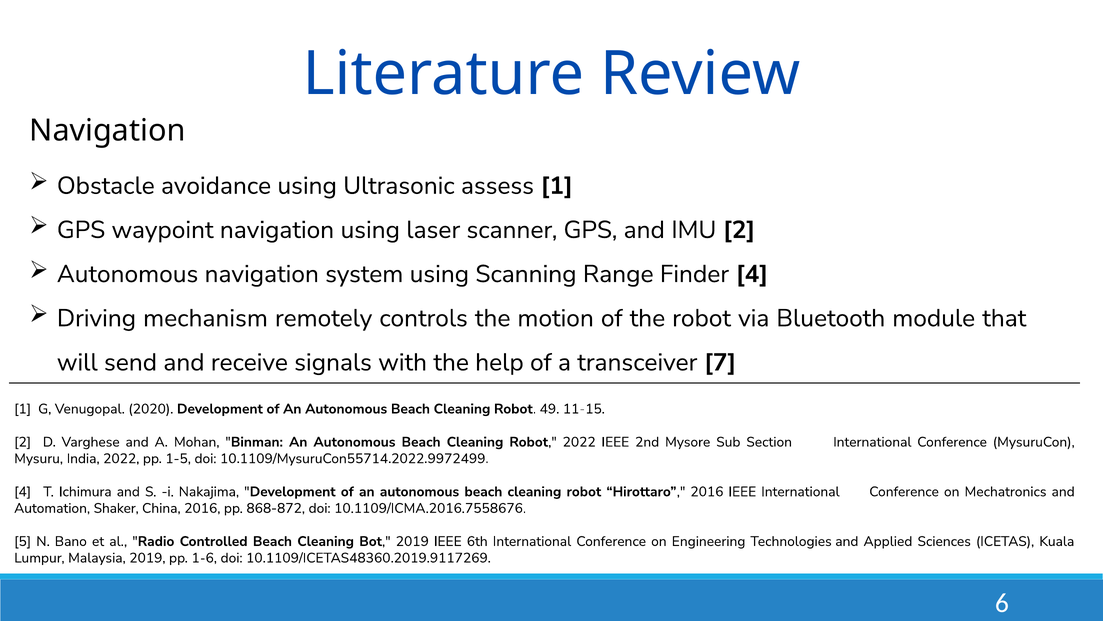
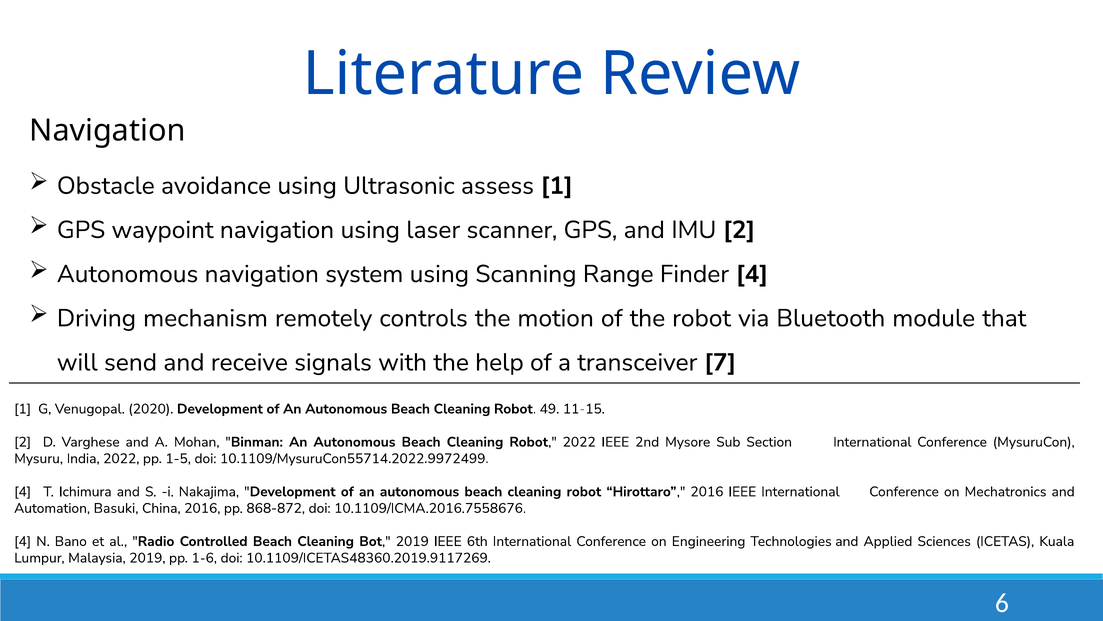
Shaker: Shaker -> Basuki (116, 508)
5: 5 -> 4 (23, 541)
